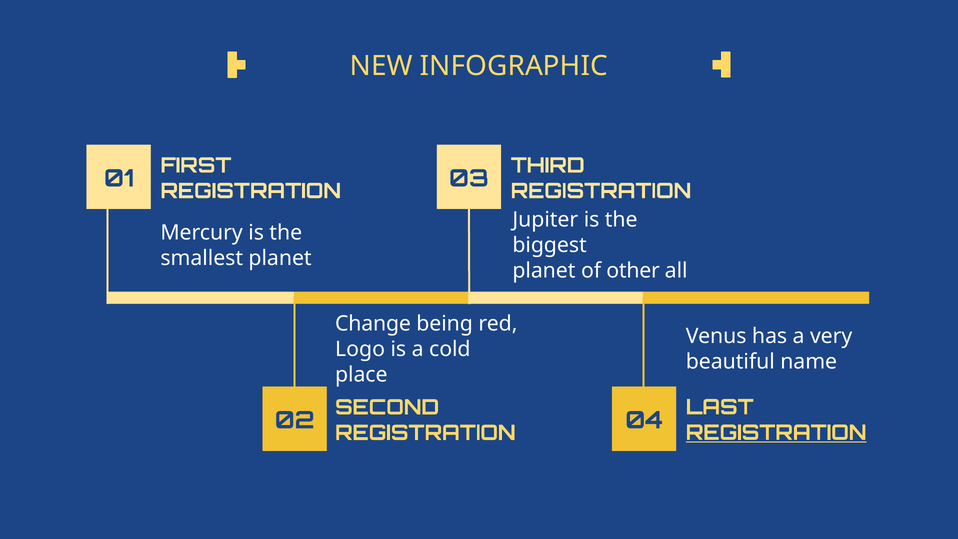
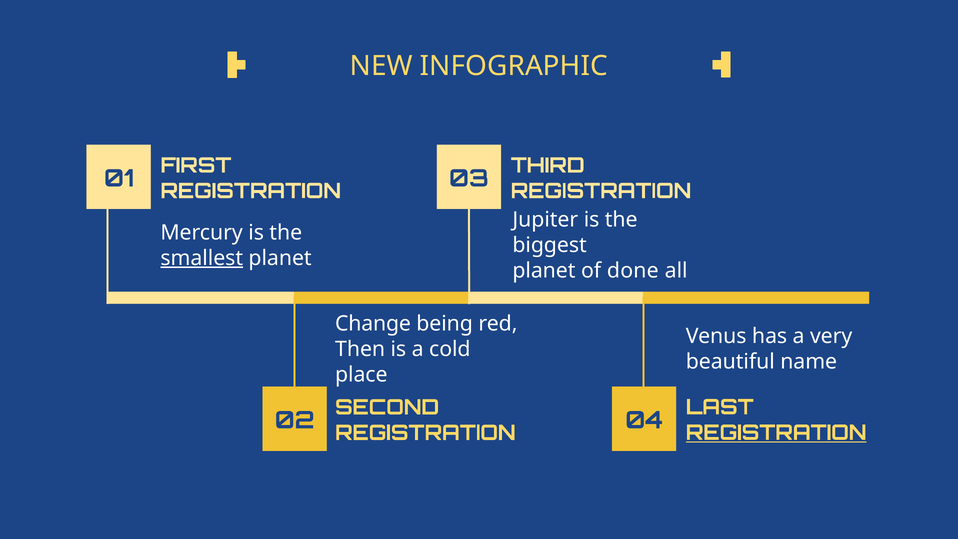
smallest underline: none -> present (202, 258)
other: other -> done (633, 271)
Logo: Logo -> Then (360, 349)
